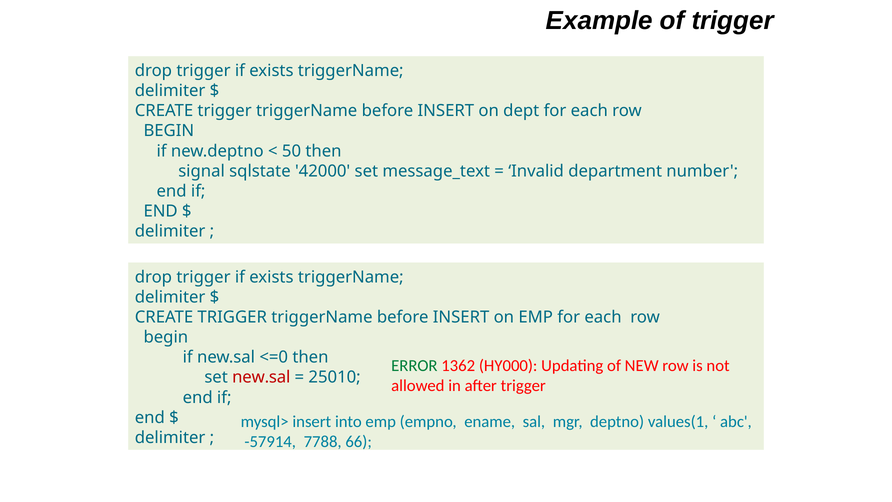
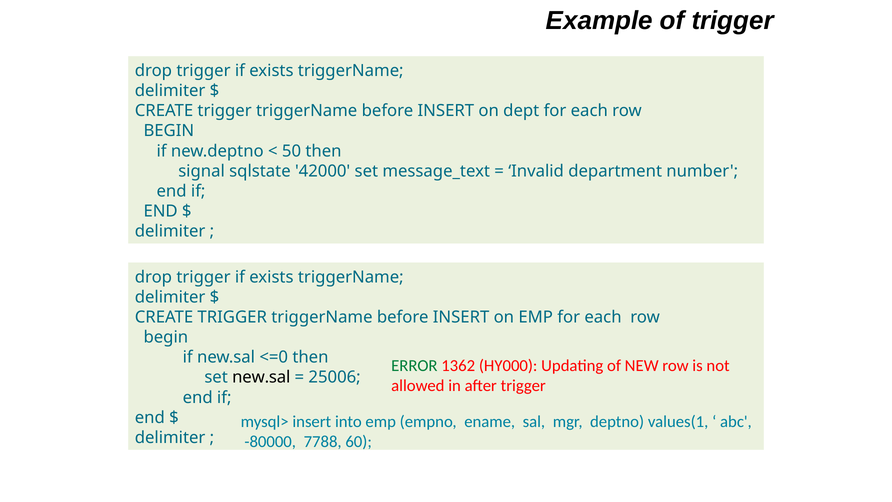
new.sal colour: red -> black (261, 377)
25010: 25010 -> 25006 (335, 377)
-57914: -57914 -> -80000 (270, 442)
66: 66 -> 60 (359, 442)
